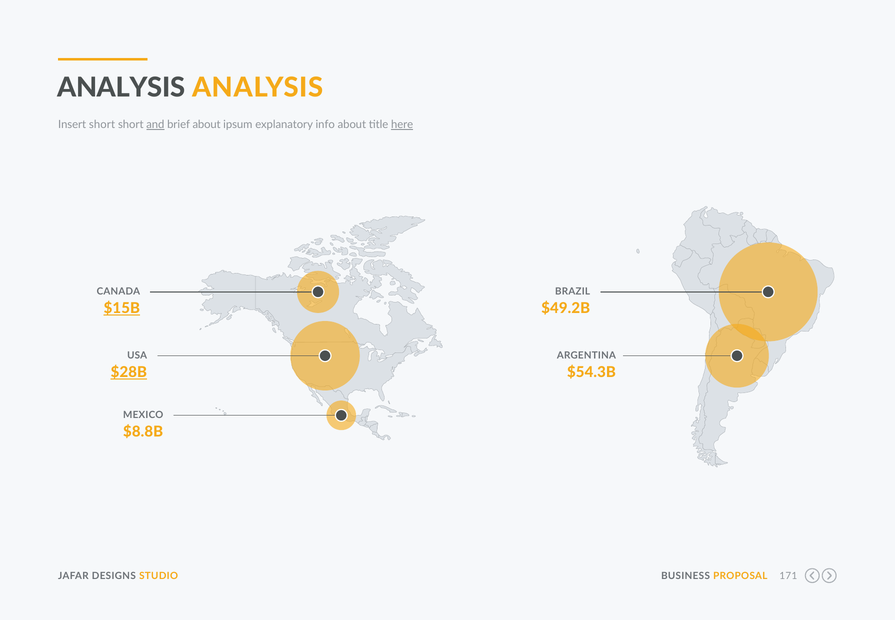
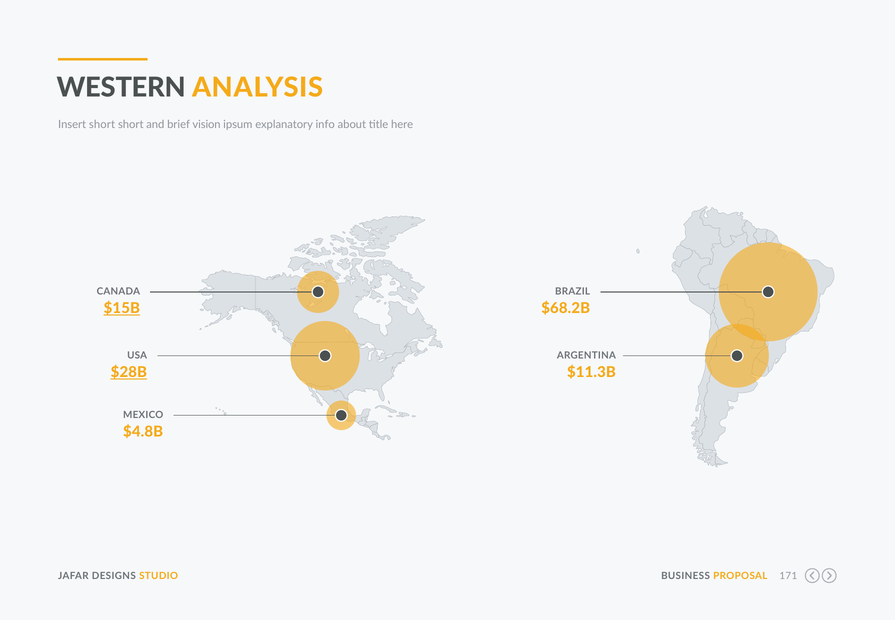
ANALYSIS: ANALYSIS -> WESTERN (121, 88)
and underline: present -> none (155, 125)
brief about: about -> vision (207, 125)
here underline: present -> none (402, 125)
$49.2B: $49.2B -> $68.2B (566, 308)
$54.3B: $54.3B -> $11.3B (591, 372)
$8.8B: $8.8B -> $4.8B (143, 432)
